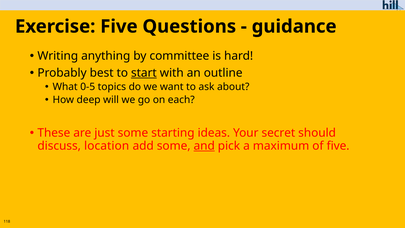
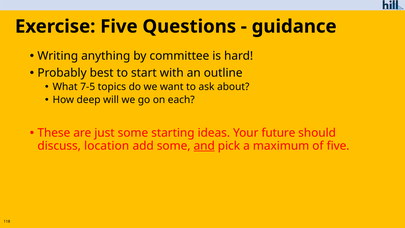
start underline: present -> none (144, 73)
0-5: 0-5 -> 7-5 (88, 87)
secret: secret -> future (278, 133)
